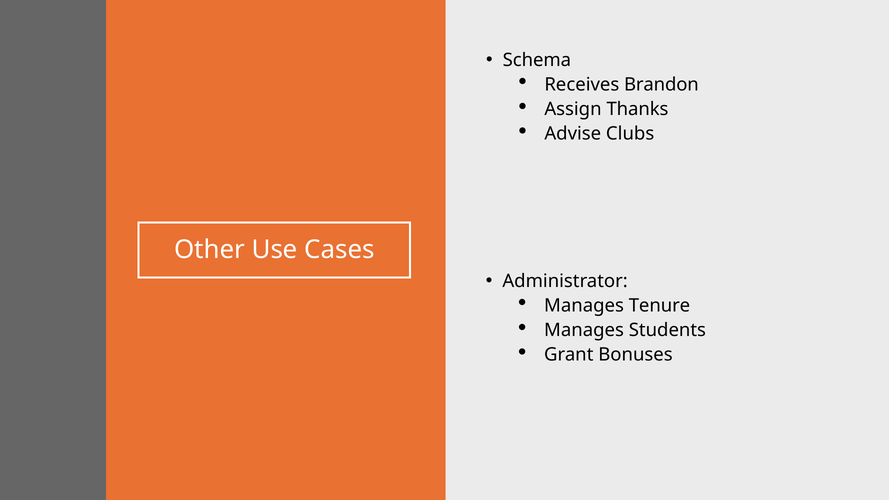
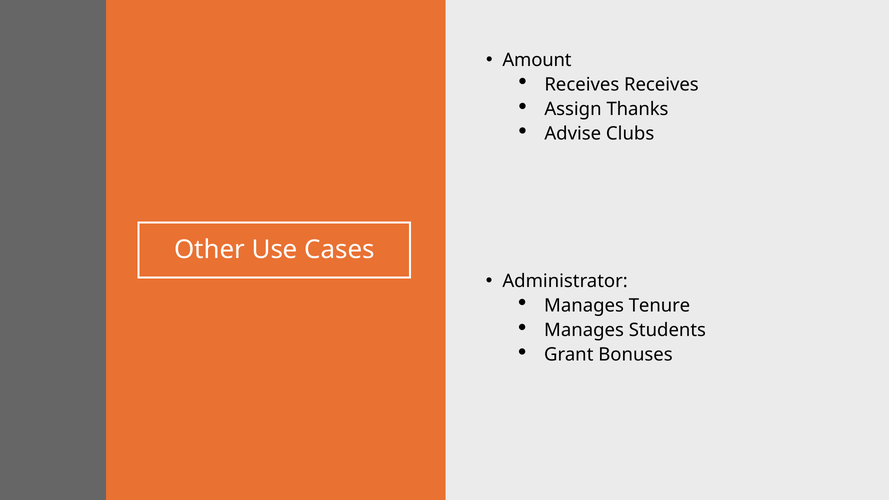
Schema: Schema -> Amount (537, 60)
Receives Brandon: Brandon -> Receives (661, 85)
